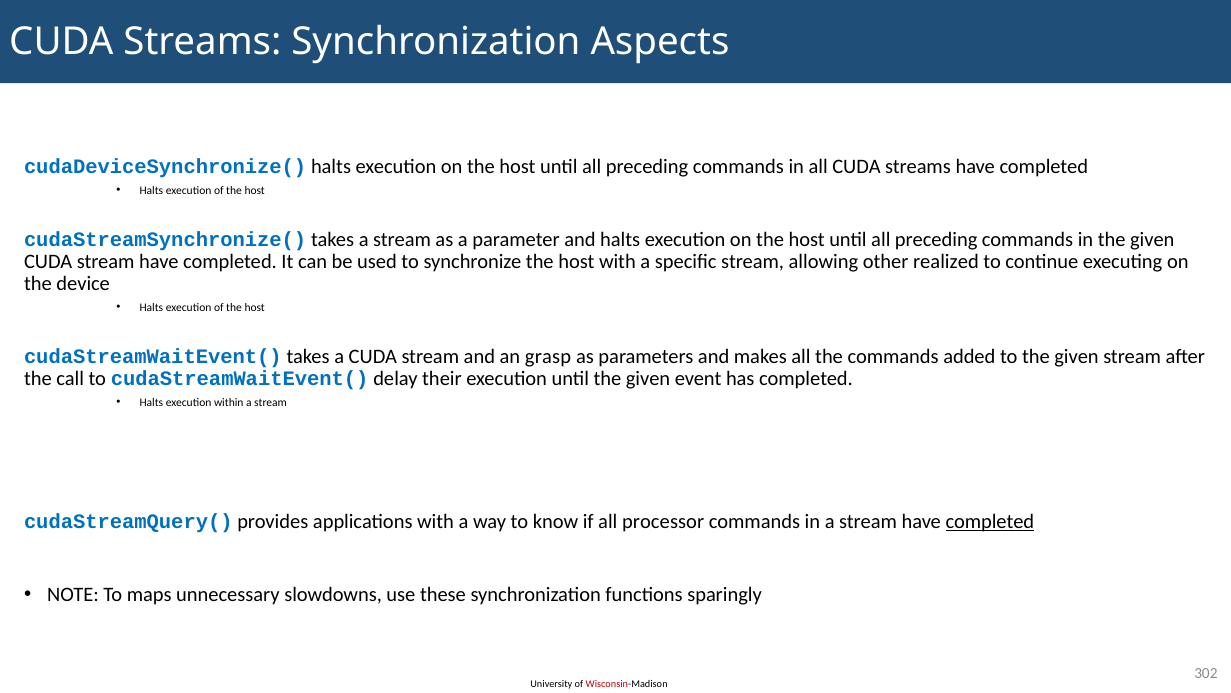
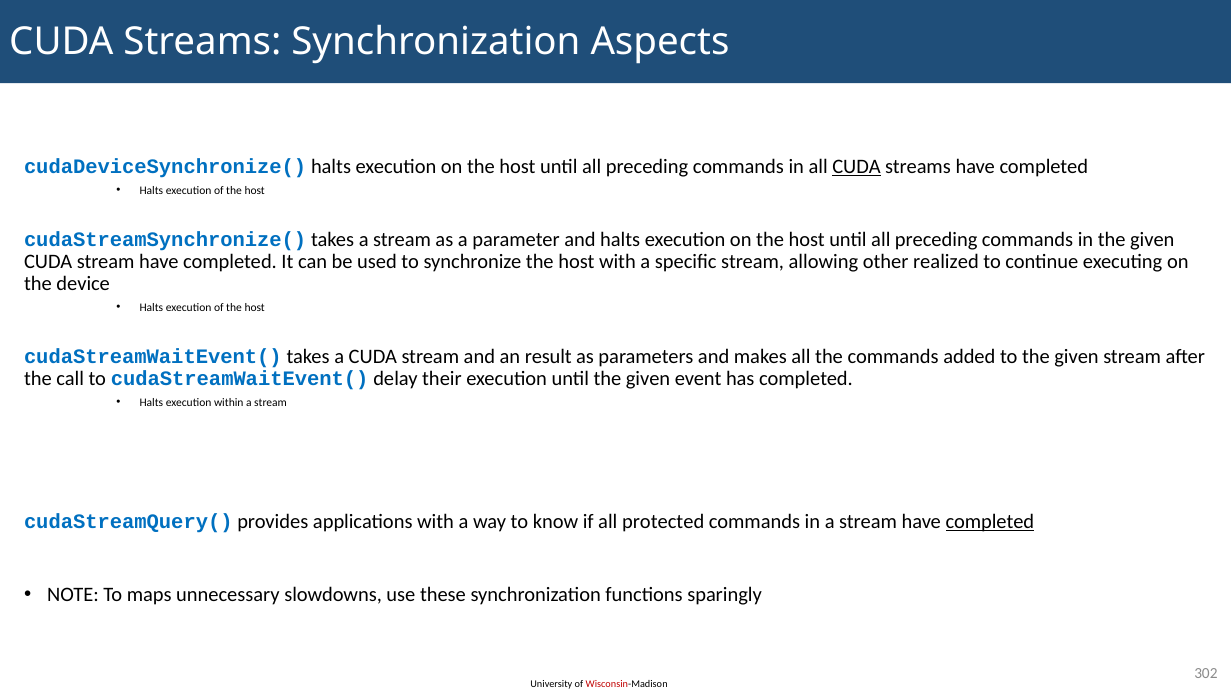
CUDA underline: none -> present (857, 167)
grasp: grasp -> result (548, 356)
processor: processor -> protected (663, 521)
